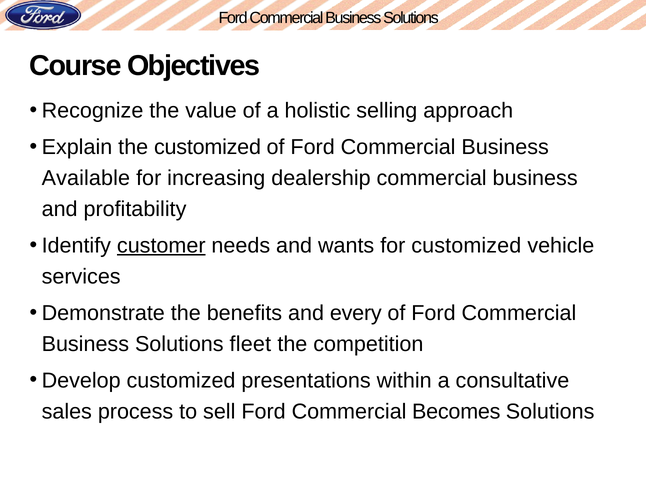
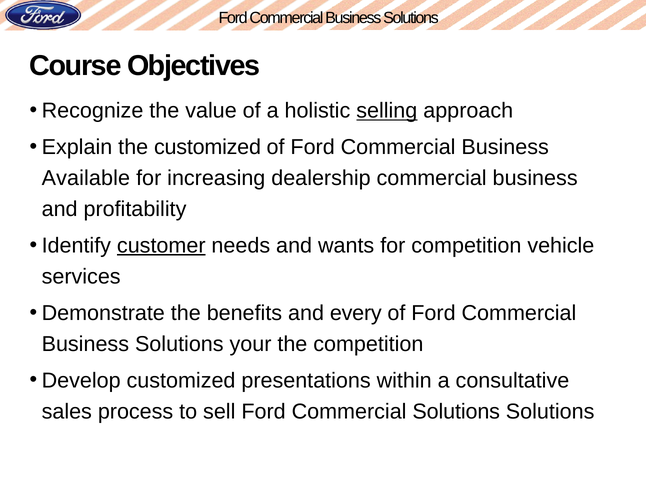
selling underline: none -> present (387, 111)
for customized: customized -> competition (466, 245)
fleet: fleet -> your (251, 344)
Commercial Becomes: Becomes -> Solutions (456, 411)
